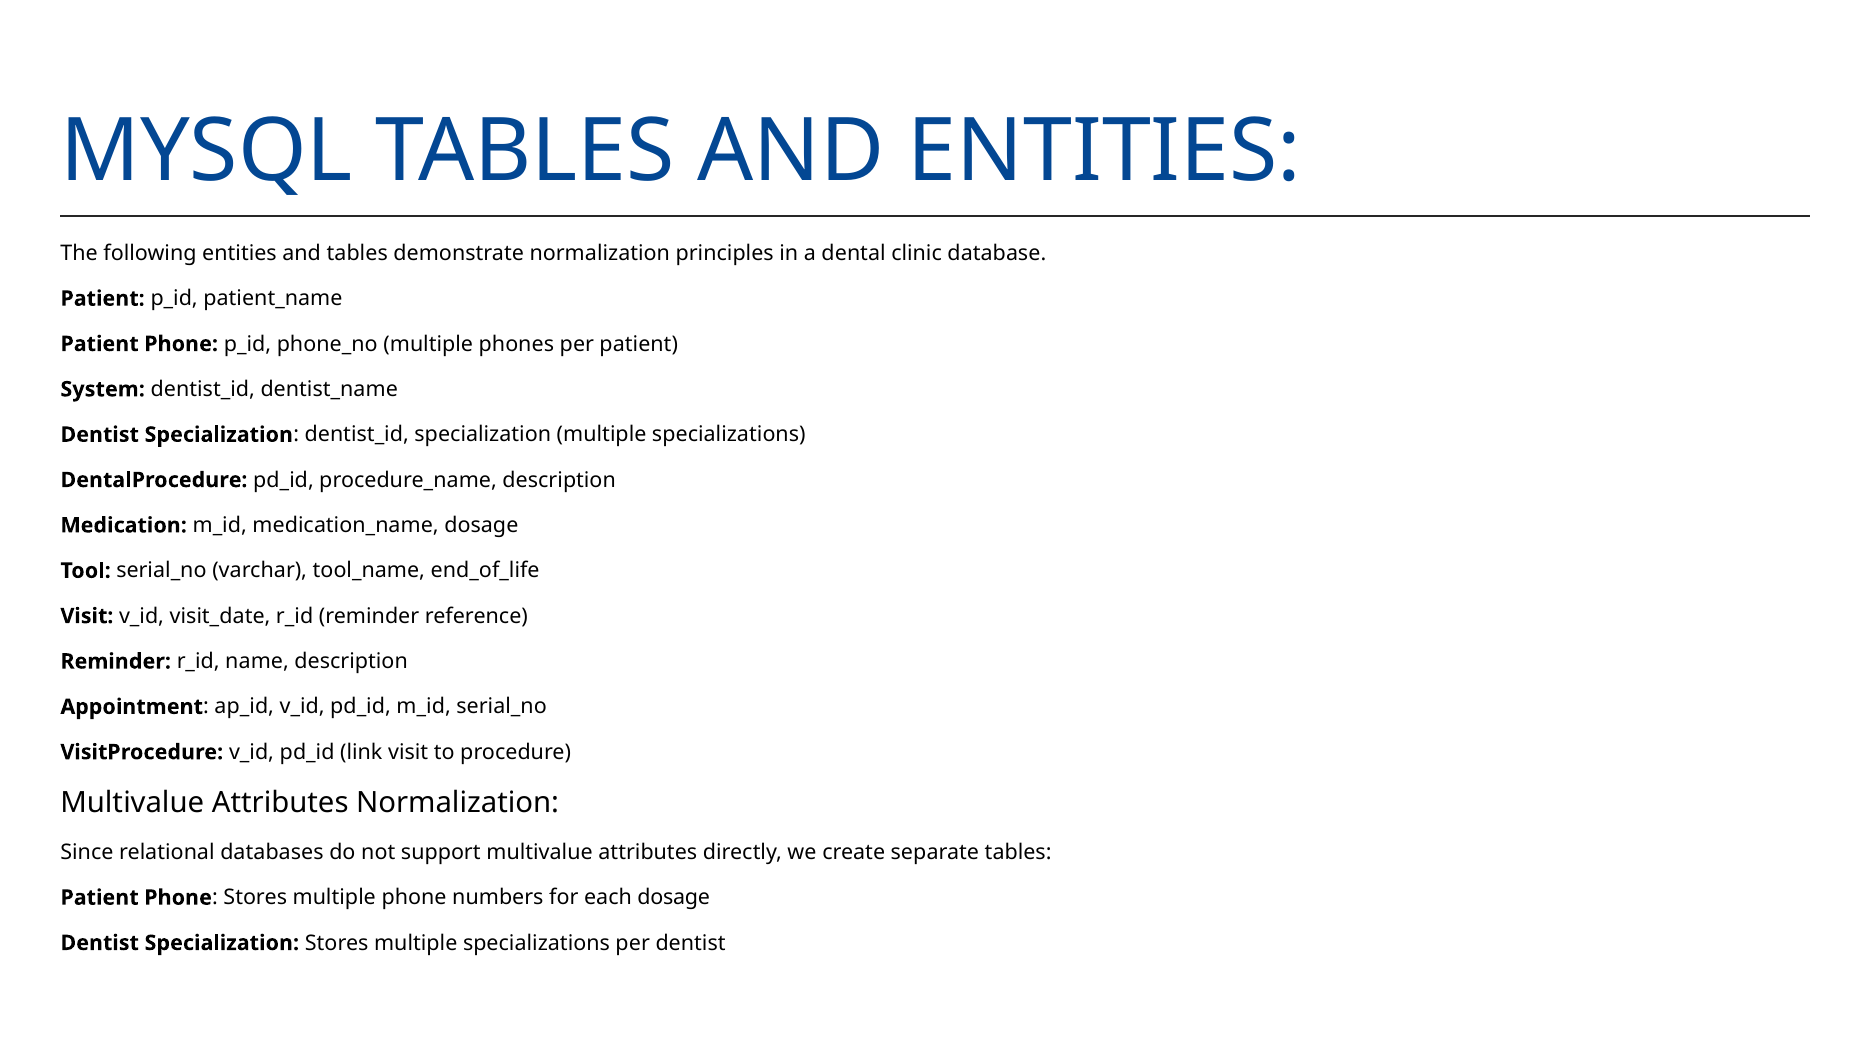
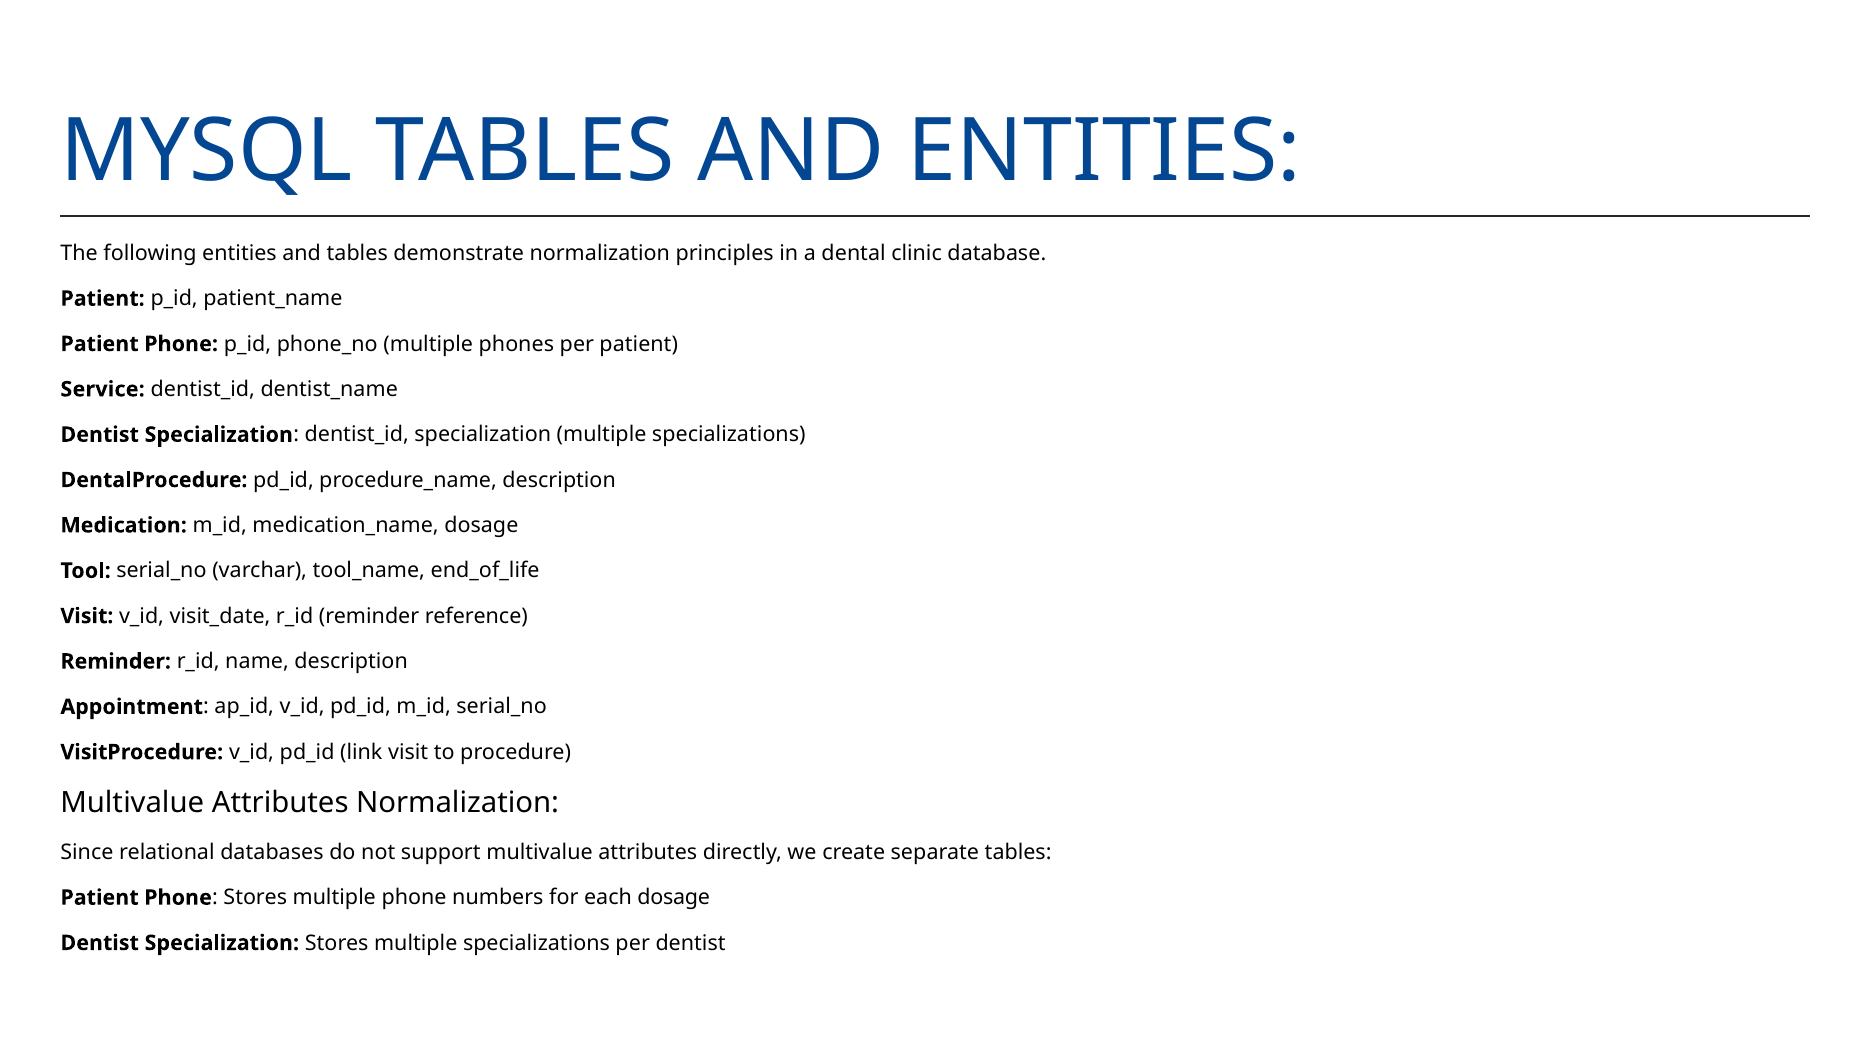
System: System -> Service (103, 389)
